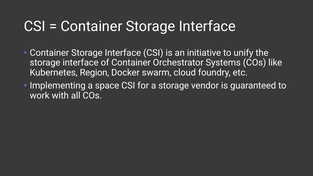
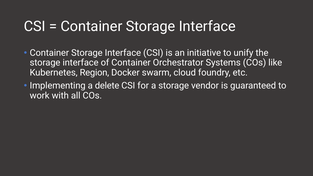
space: space -> delete (107, 86)
